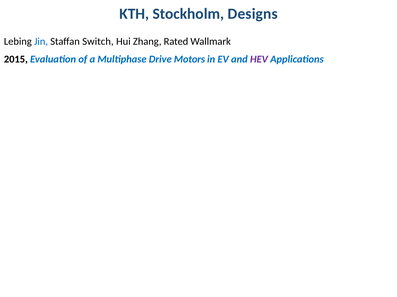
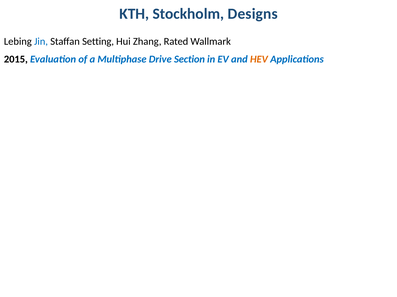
Switch: Switch -> Setting (98, 42)
Motors: Motors -> Section (189, 59)
HEV colour: purple -> orange (259, 59)
